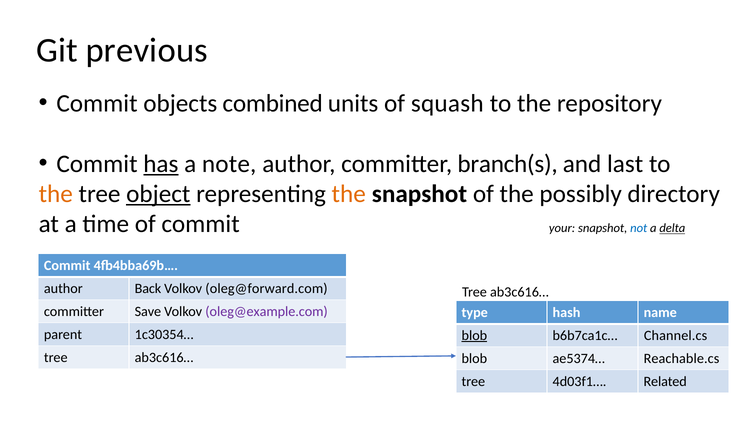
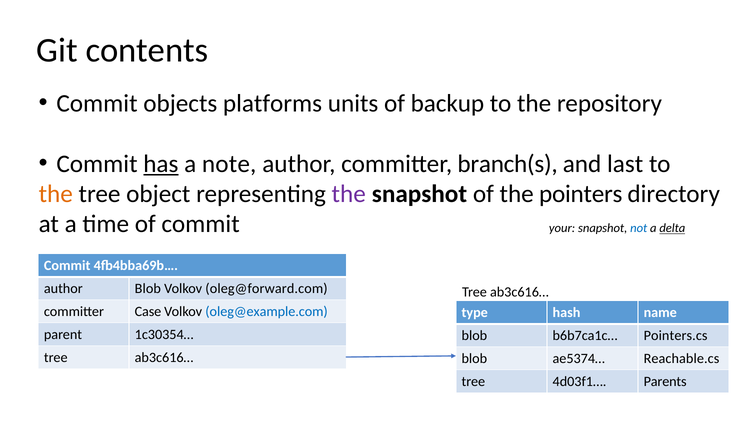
previous: previous -> contents (147, 50)
combined: combined -> platforms (273, 103)
squash: squash -> backup (447, 103)
object underline: present -> none (158, 194)
the colour: orange -> purple (349, 194)
possibly: possibly -> pointers (581, 194)
author Back: Back -> Blob (148, 289)
Save: Save -> Case (148, 312)
oleg@example.com colour: purple -> blue (267, 312)
blob underline: present -> none (474, 336)
Channel.cs: Channel.cs -> Pointers.cs (676, 336)
Related: Related -> Parents (665, 382)
